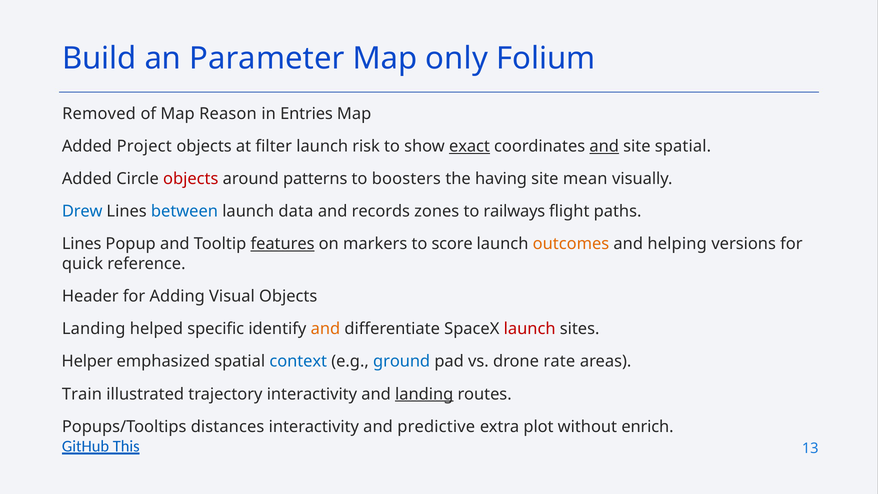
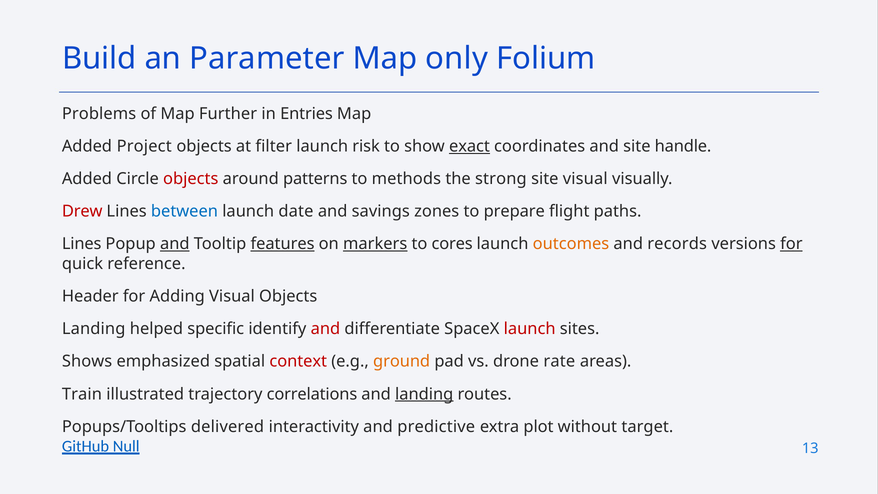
Removed: Removed -> Problems (99, 114)
Reason: Reason -> Further (228, 114)
and underline: present -> none (604, 146)
site spatial: spatial -> handle (683, 146)
boosters: boosters -> methods (406, 179)
having: having -> strong (501, 179)
site mean: mean -> visual (585, 179)
Drew colour: blue -> red (82, 211)
data: data -> date (296, 211)
records: records -> savings (381, 211)
railways: railways -> prepare (514, 211)
and underline: none -> present (175, 244)
markers underline: none -> present (375, 244)
score: score -> cores (452, 244)
helping: helping -> records (677, 244)
for underline: none -> present (791, 244)
and colour: orange -> red (325, 329)
Helper: Helper -> Shows (87, 361)
context colour: blue -> red (298, 361)
ground colour: blue -> orange (402, 361)
trajectory interactivity: interactivity -> correlations (312, 394)
distances: distances -> delivered (227, 427)
enrich: enrich -> target (647, 427)
This: This -> Null (126, 446)
